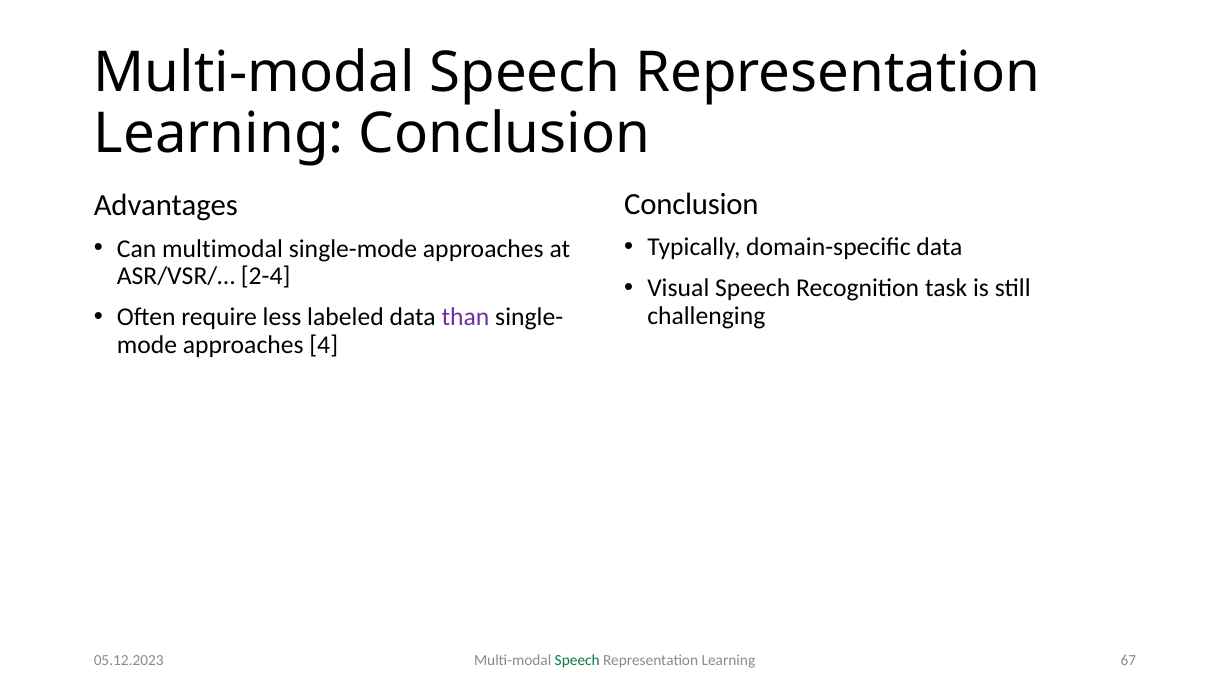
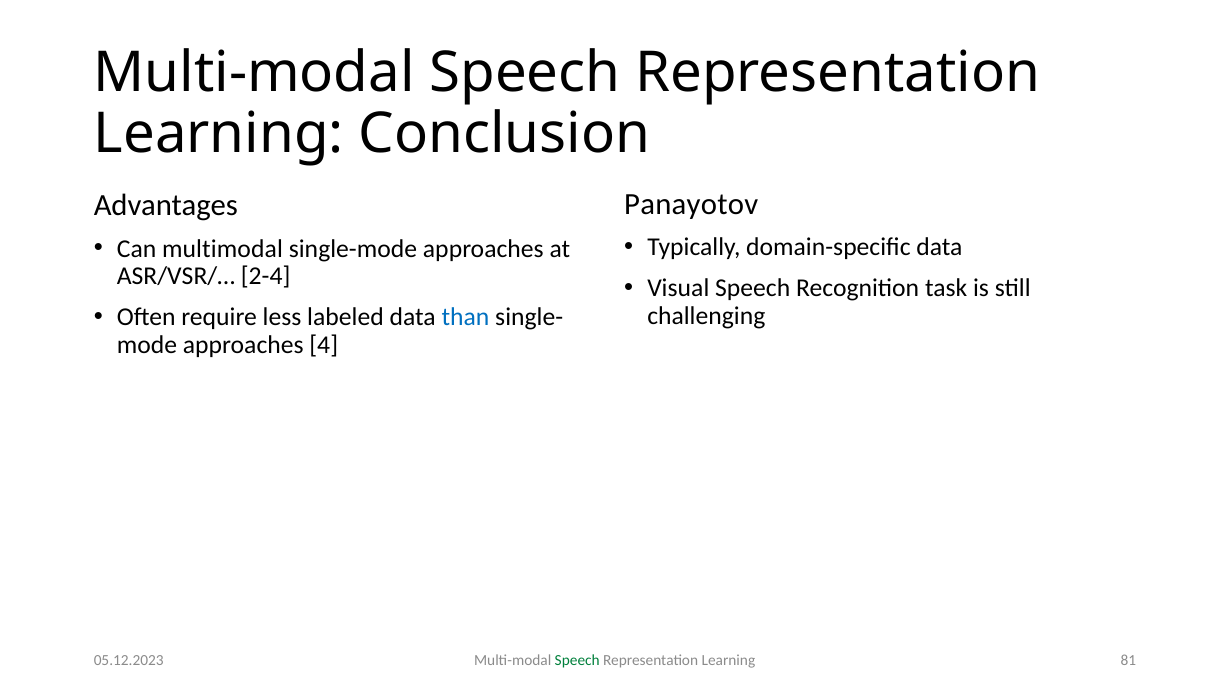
Conclusion: Conclusion -> Panayotov (691, 204)
than colour: purple -> blue (465, 317)
67: 67 -> 81 (1128, 661)
